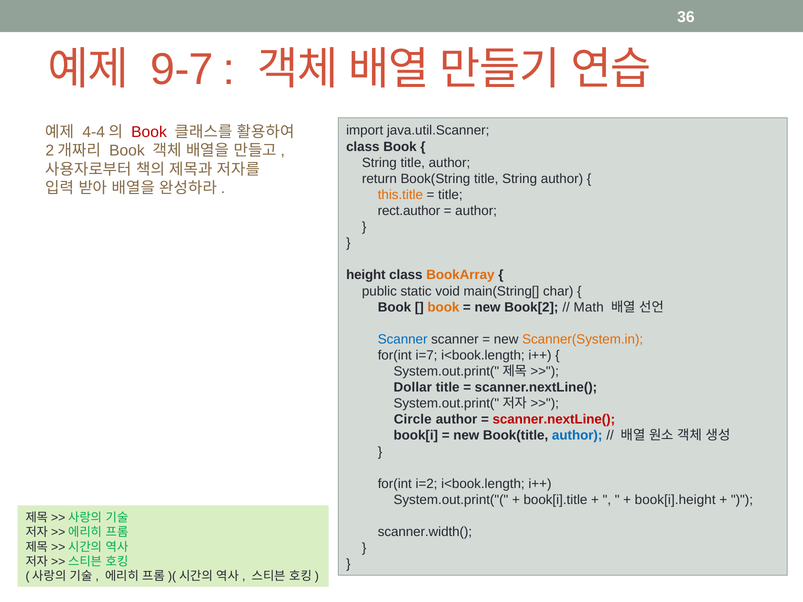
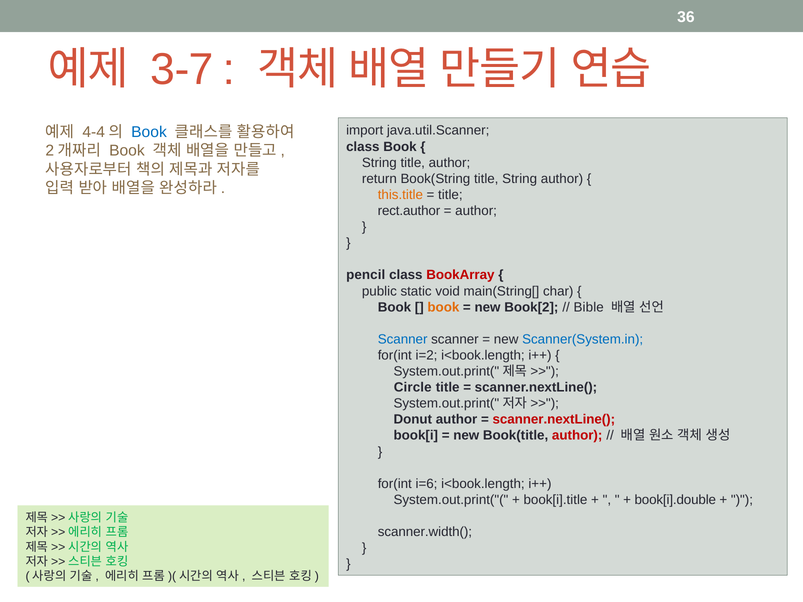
9-7: 9-7 -> 3-7 (182, 69)
Book colour: red -> blue (149, 132)
height: height -> pencil (366, 275)
BookArray colour: orange -> red (460, 275)
Math: Math -> Bible (589, 307)
Scanner(System.in colour: orange -> blue (583, 339)
i=7: i=7 -> i=2 (426, 355)
Dollar: Dollar -> Circle (413, 388)
Circle: Circle -> Donut (413, 420)
author colour: blue -> red (577, 436)
i=2: i=2 -> i=6 (426, 484)
book[i].height: book[i].height -> book[i].double (675, 500)
